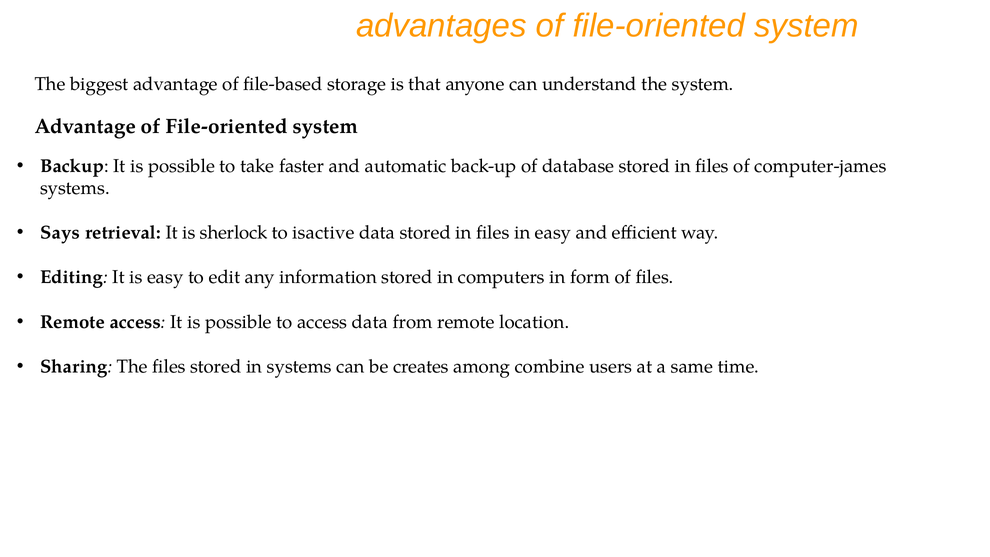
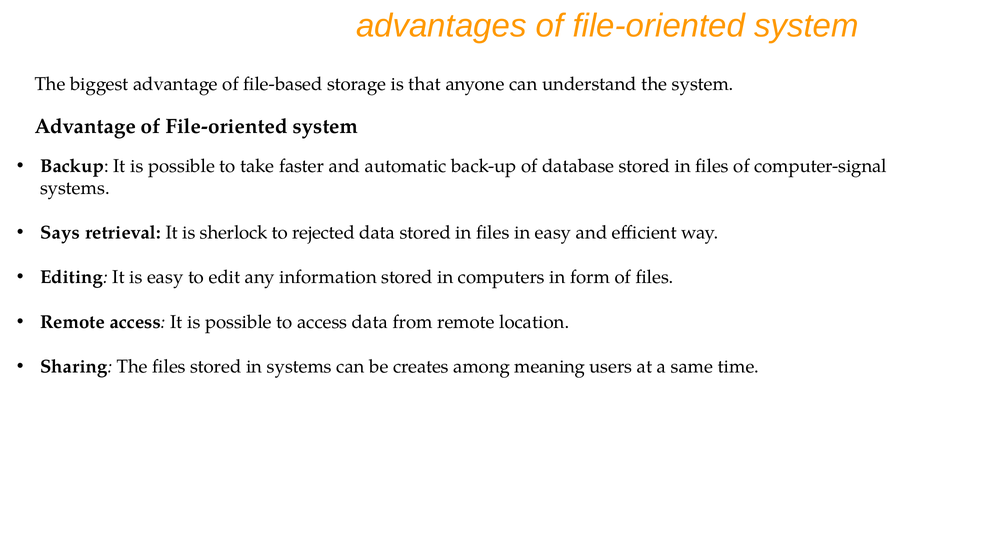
computer-james: computer-james -> computer-signal (821, 166)
isactive: isactive -> rejected (324, 233)
combine: combine -> meaning (550, 366)
